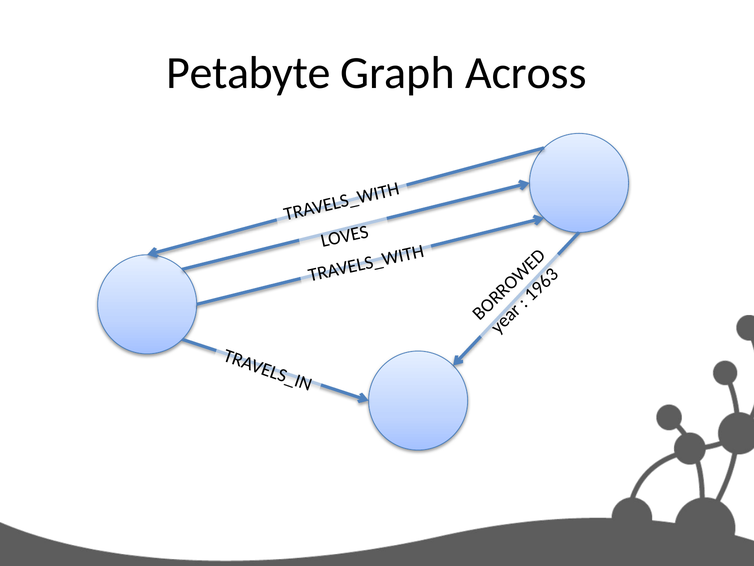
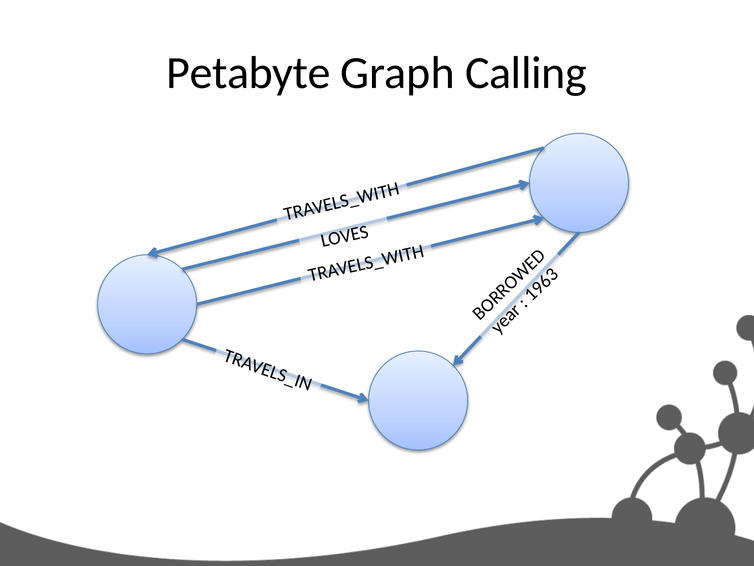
Across: Across -> Calling (526, 73)
